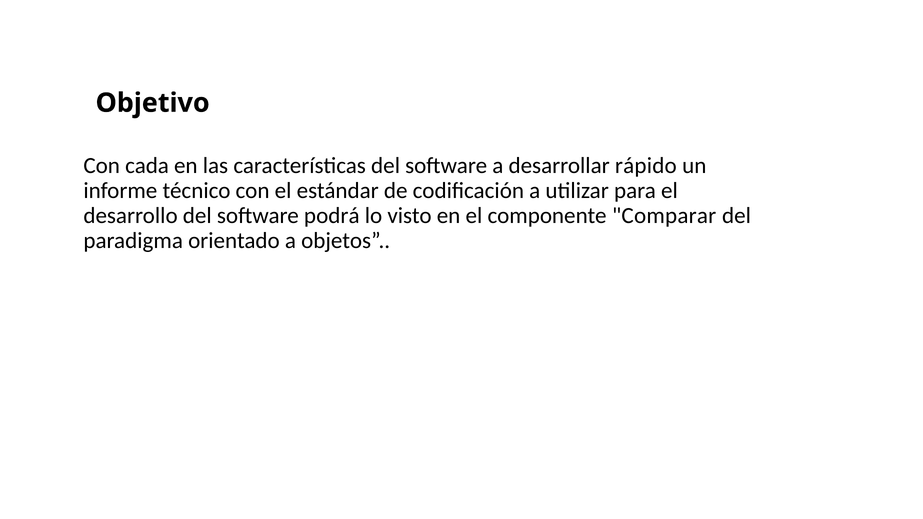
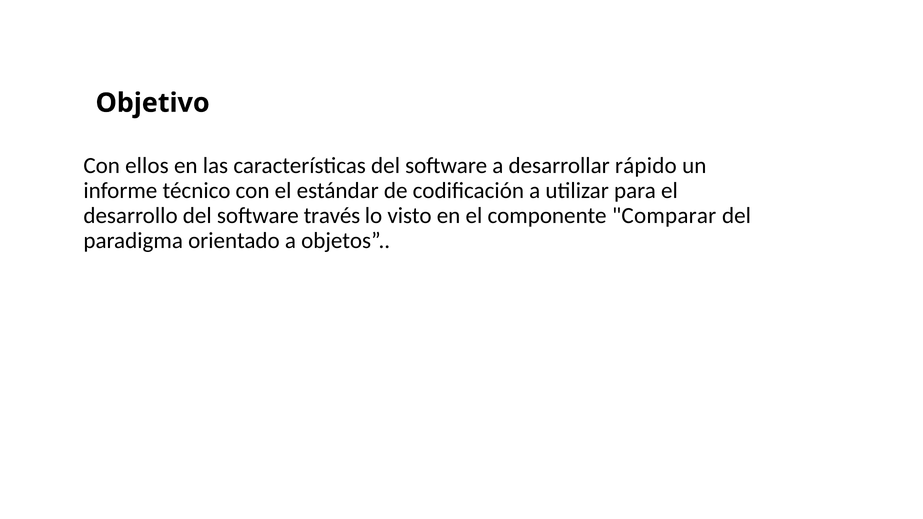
cada: cada -> ellos (147, 166)
podrá: podrá -> través (332, 216)
